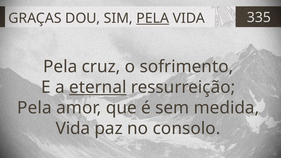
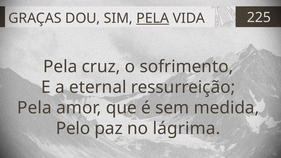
335: 335 -> 225 (259, 18)
eternal underline: present -> none (98, 87)
Vida: Vida -> Pelo (73, 129)
consolo: consolo -> lágrima (186, 129)
